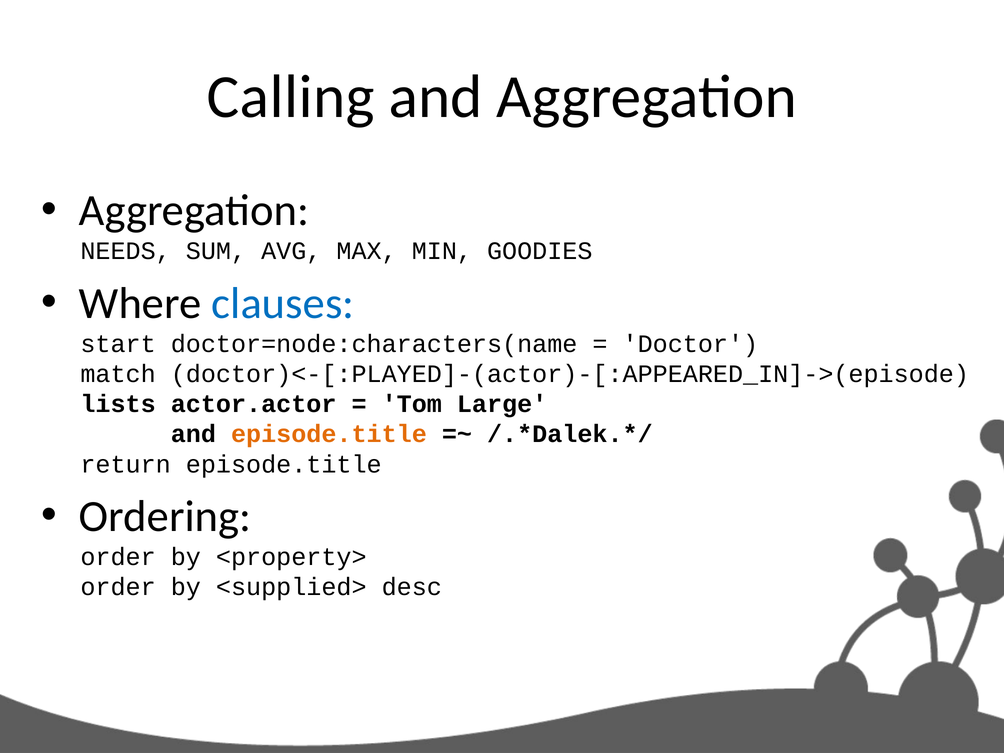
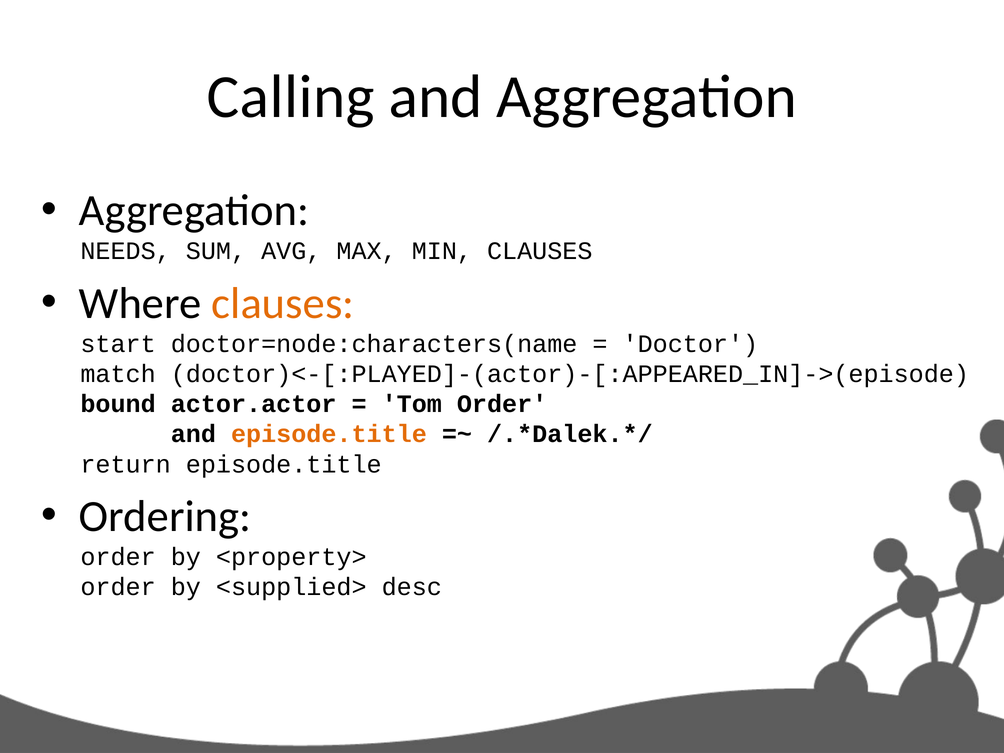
MIN GOODIES: GOODIES -> CLAUSES (540, 251)
clauses colour: blue -> orange (283, 303)
lists: lists -> bound (118, 404)
Tom Large: Large -> Order (502, 404)
